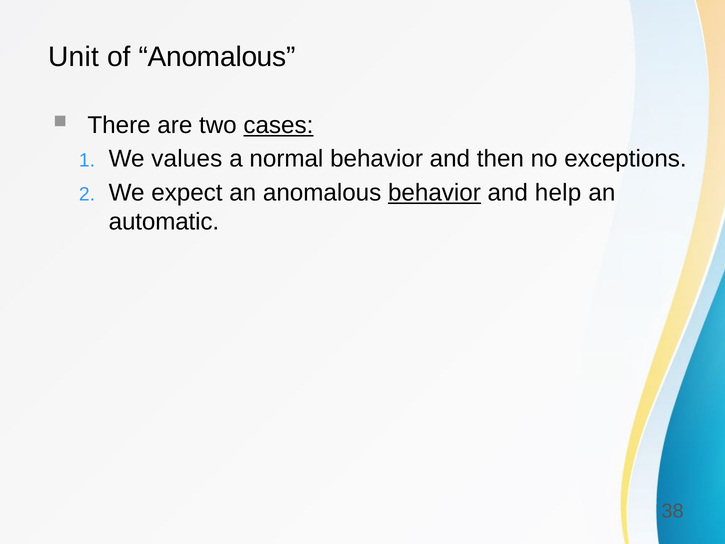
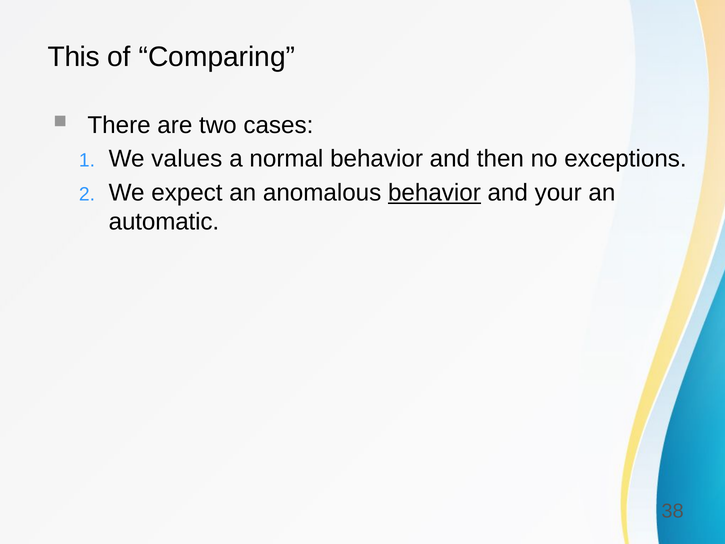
Unit: Unit -> This (74, 57)
of Anomalous: Anomalous -> Comparing (217, 57)
cases underline: present -> none (278, 125)
help: help -> your (558, 193)
